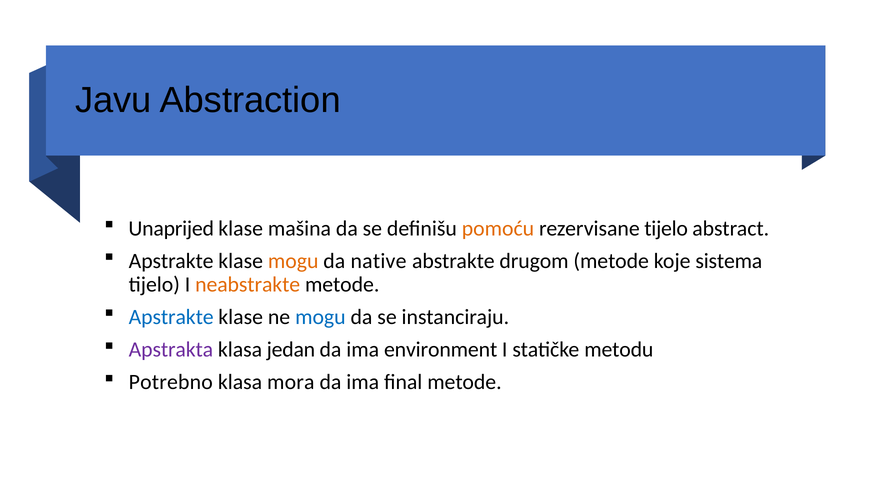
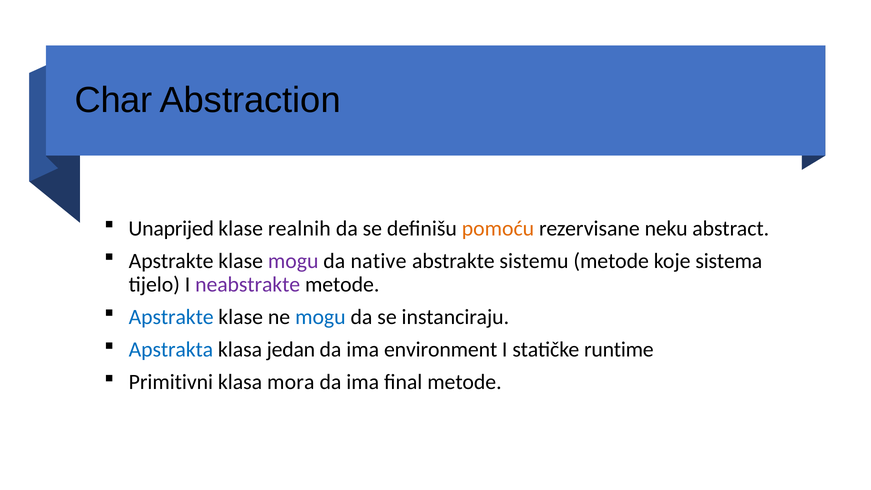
Javu: Javu -> Char (113, 100)
mašina: mašina -> realnih (299, 228)
rezervisane tijelo: tijelo -> neku (666, 228)
mogu colour: orange -> purple (293, 261)
drugom: drugom -> sistemu (534, 261)
neabstrakte colour: orange -> purple (248, 284)
Apstrakta colour: purple -> blue (171, 350)
metodu: metodu -> runtime (619, 350)
Potrebno: Potrebno -> Primitivni (171, 382)
